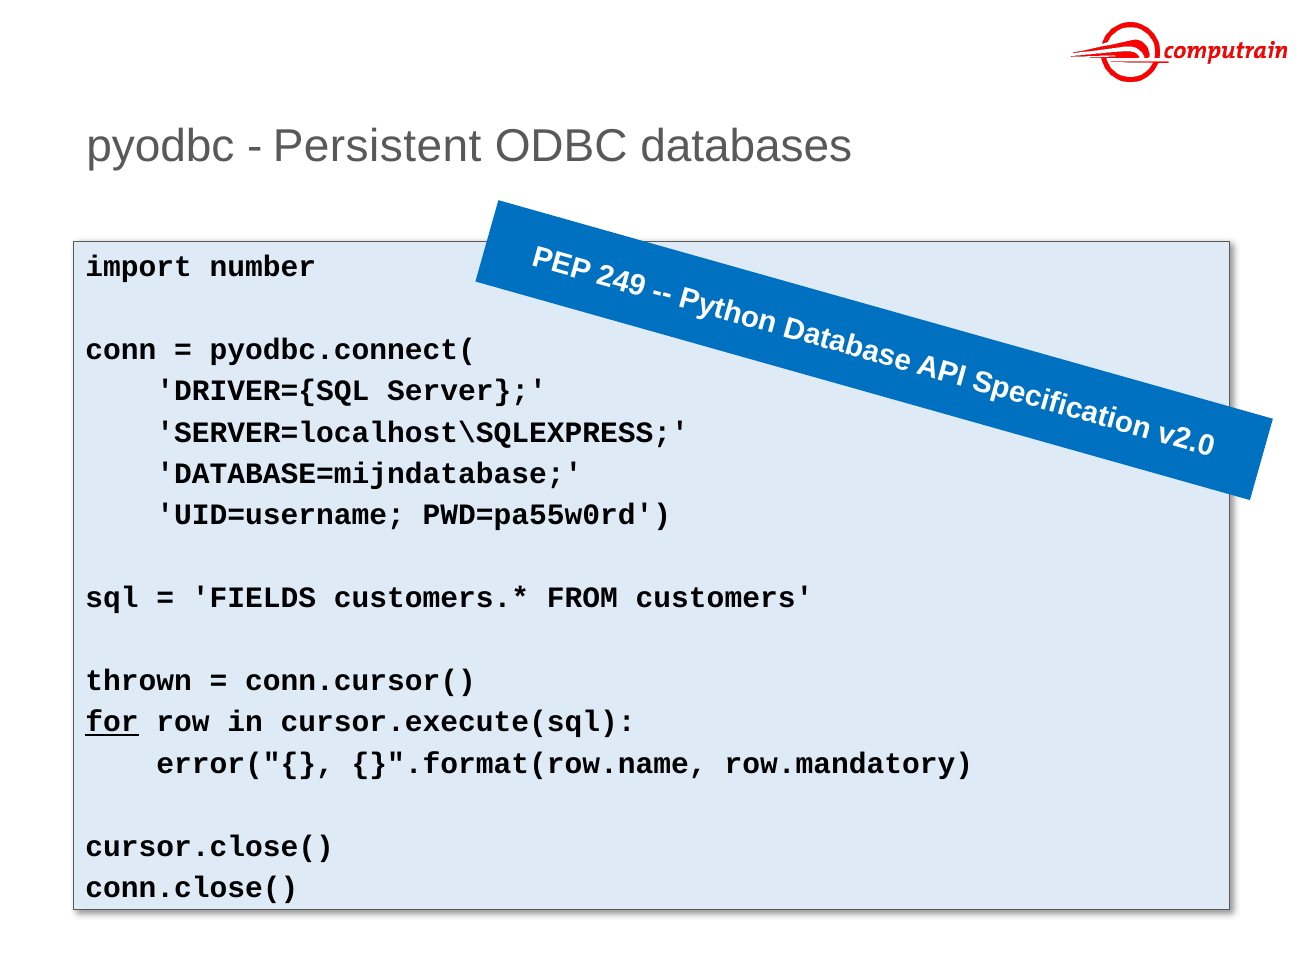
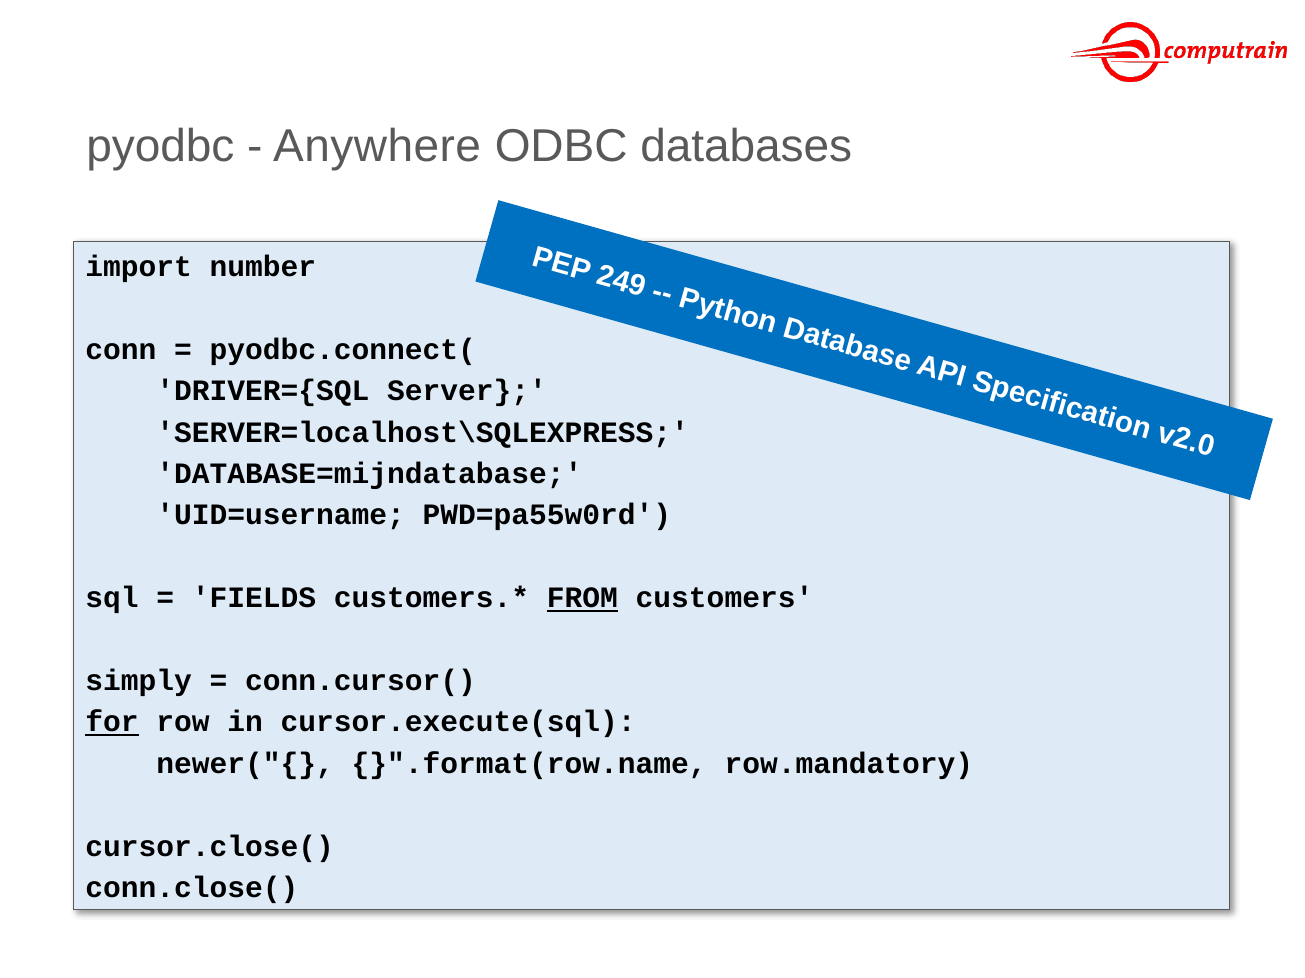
Persistent: Persistent -> Anywhere (377, 146)
FROM underline: none -> present (582, 598)
thrown: thrown -> simply (139, 681)
error("{: error("{ -> newer("{ (245, 764)
